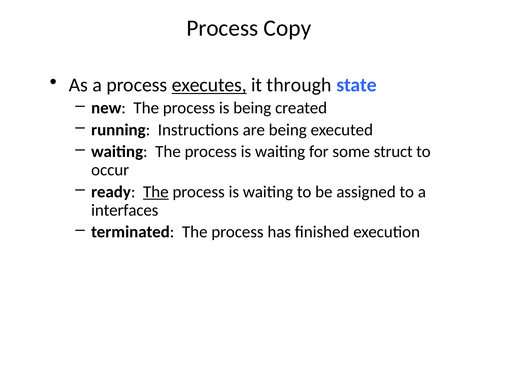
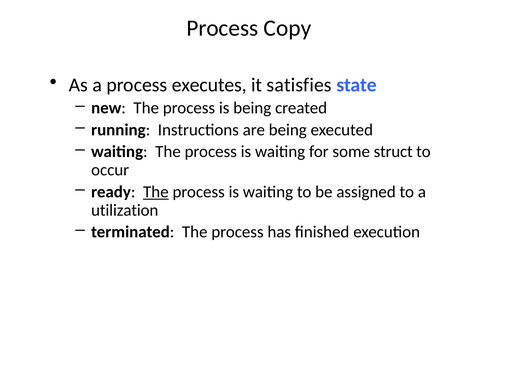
executes underline: present -> none (209, 85)
through: through -> satisfies (299, 85)
interfaces: interfaces -> utilization (125, 210)
